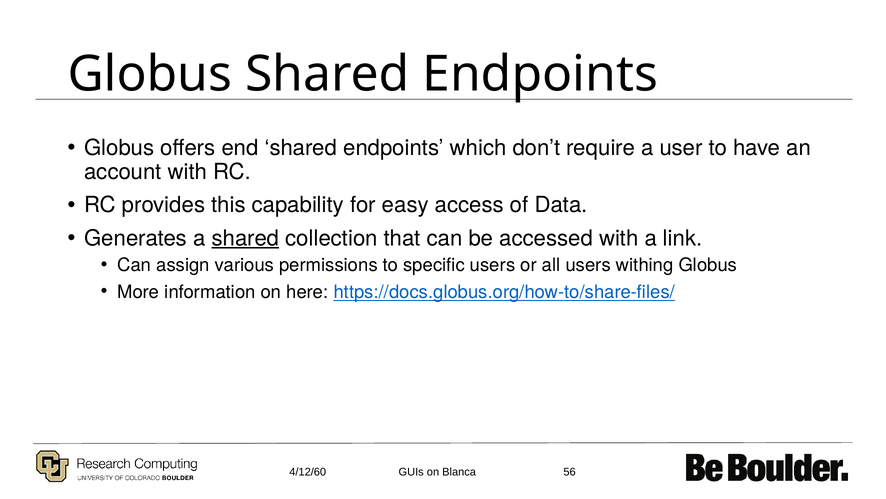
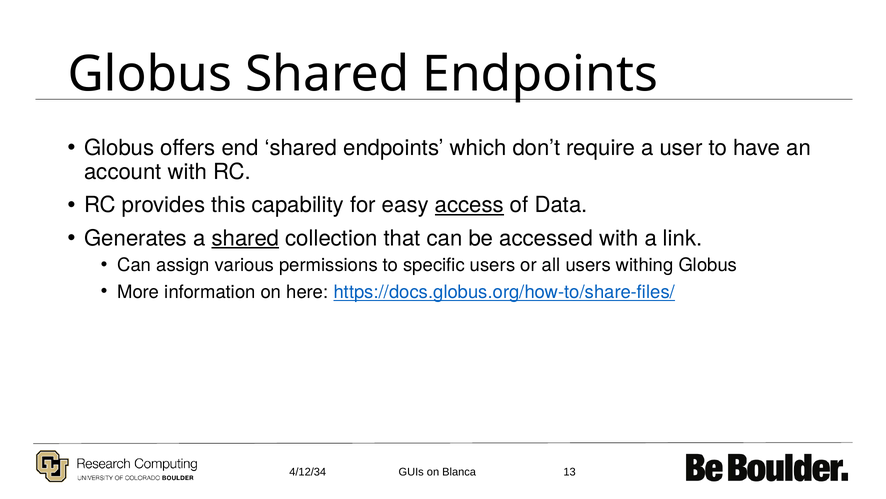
access underline: none -> present (469, 205)
4/12/60: 4/12/60 -> 4/12/34 (308, 471)
56: 56 -> 13 (570, 471)
